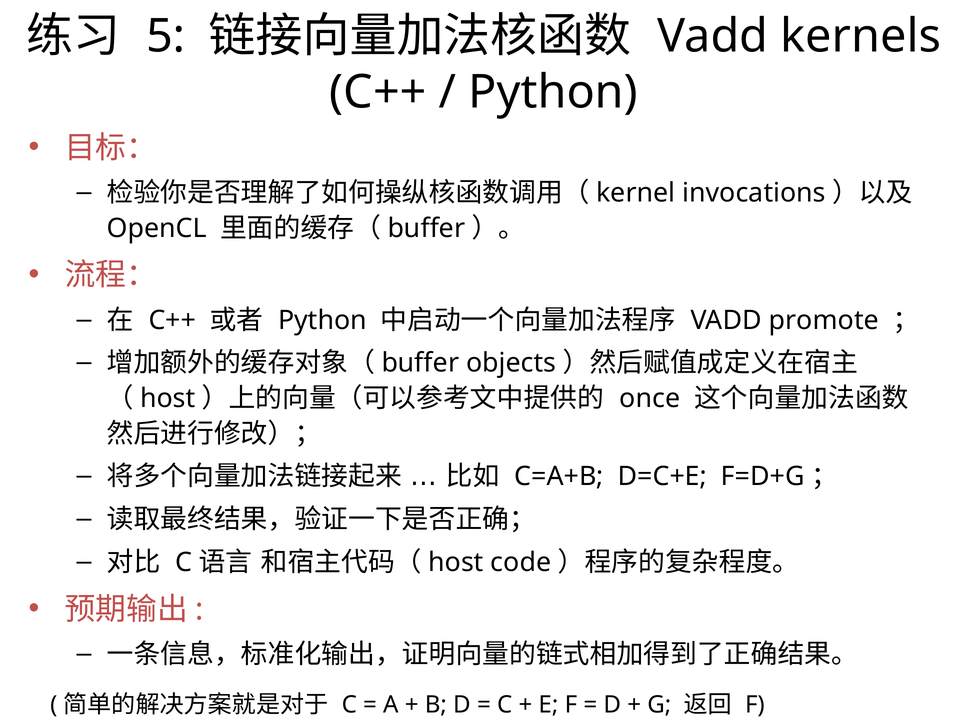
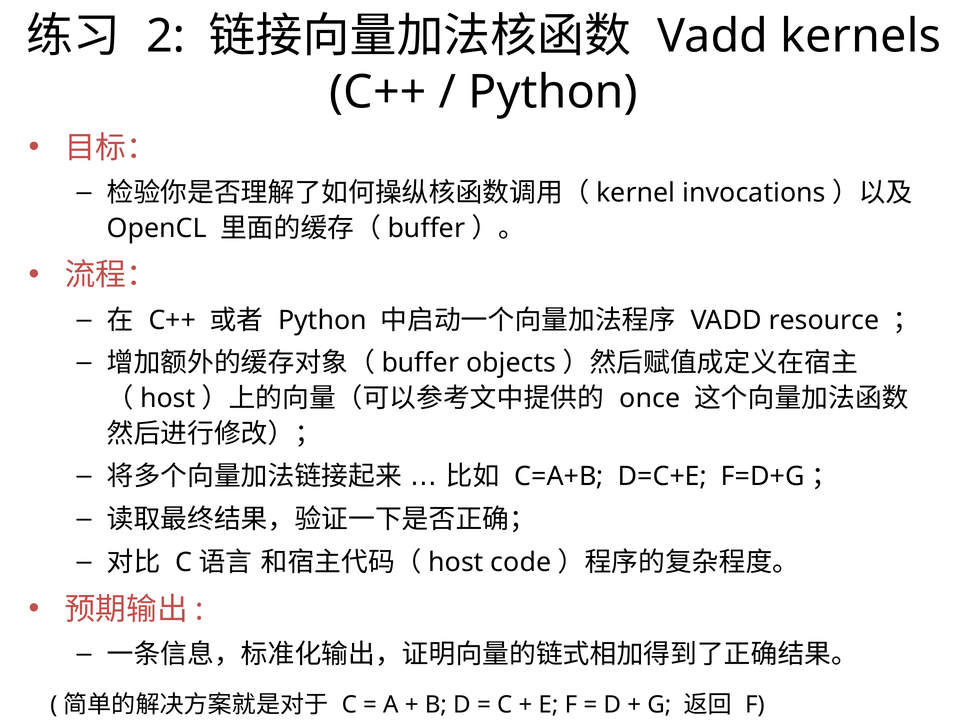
5: 5 -> 2 (166, 36)
promote: promote -> resource (824, 320)
